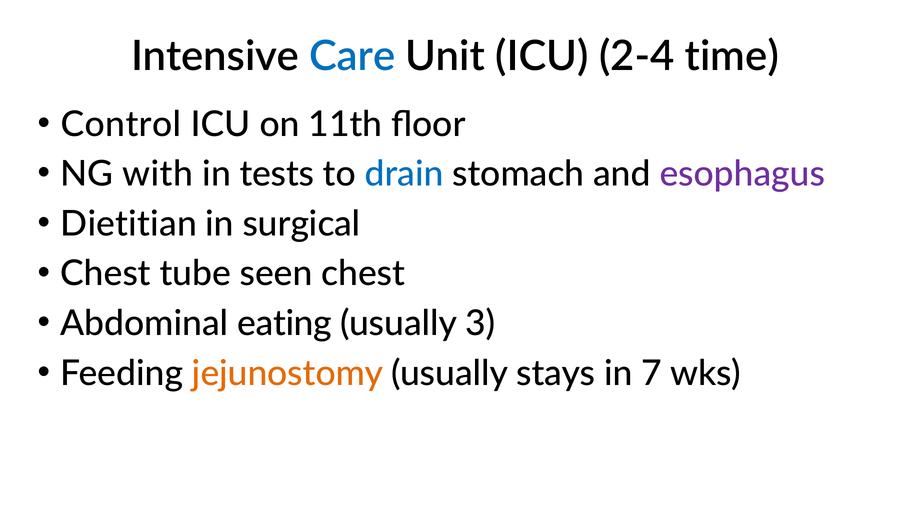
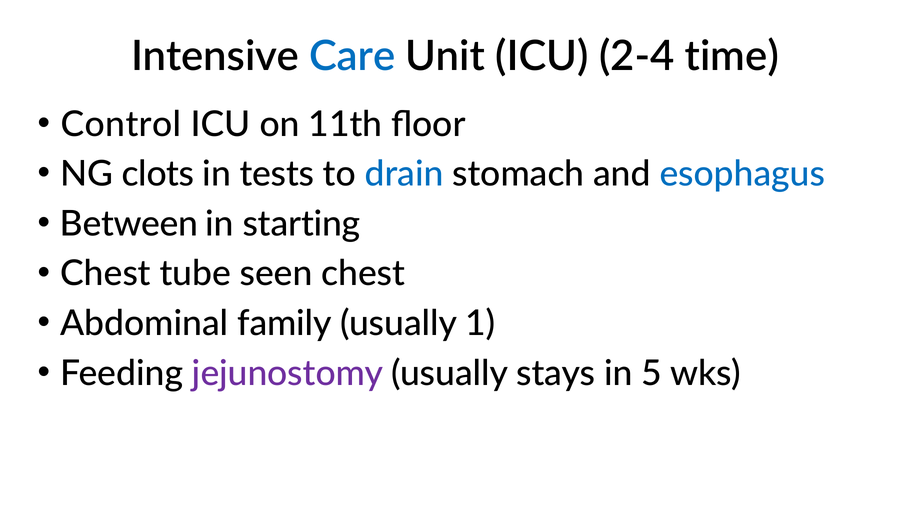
with: with -> clots (158, 174)
esophagus colour: purple -> blue (742, 174)
Dietitian: Dietitian -> Between (129, 224)
surgical: surgical -> starting (302, 224)
eating: eating -> family (284, 323)
3: 3 -> 1 (480, 323)
jejunostomy colour: orange -> purple (288, 373)
7: 7 -> 5 (652, 373)
